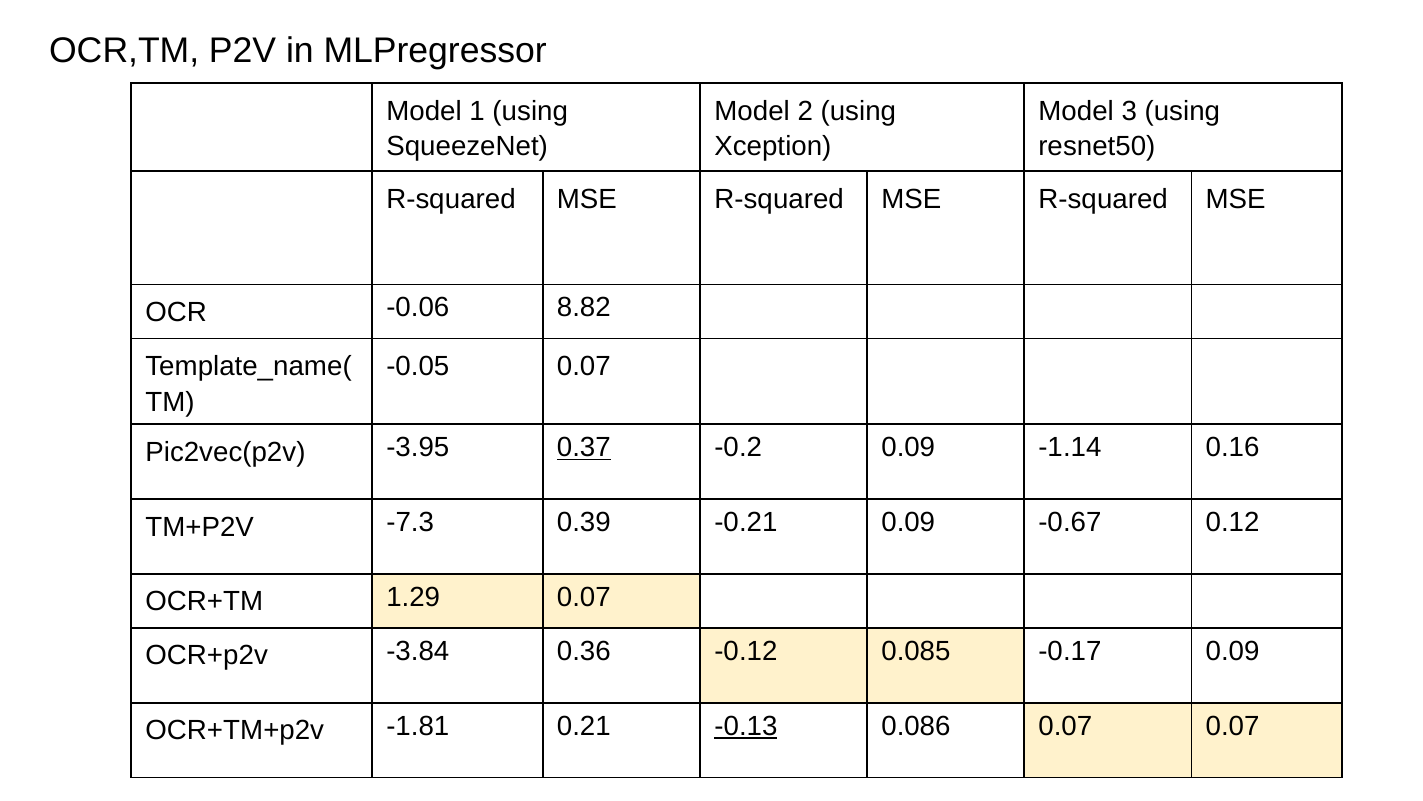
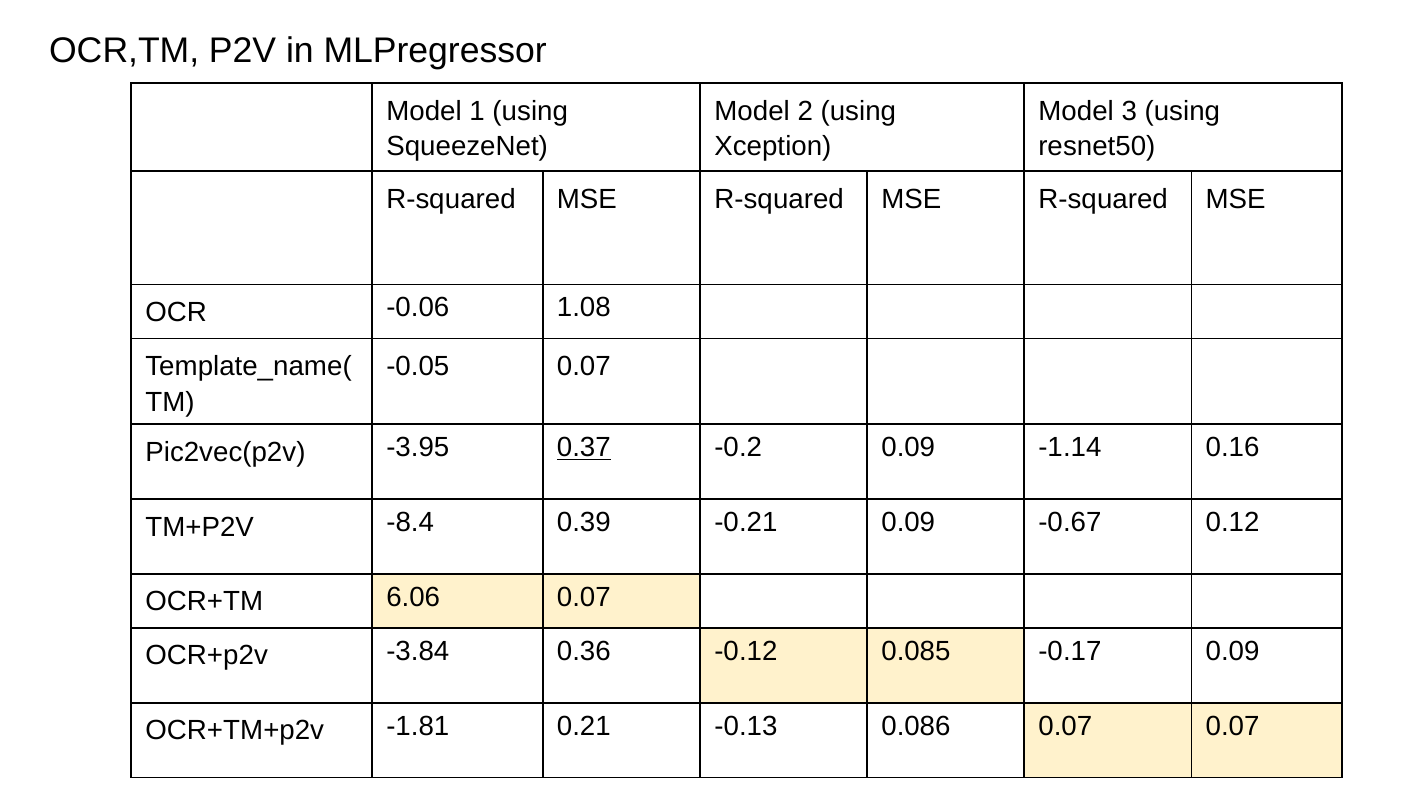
8.82: 8.82 -> 1.08 (584, 307)
-7.3: -7.3 -> -8.4 (410, 522)
1.29: 1.29 -> 6.06 (413, 597)
-0.13 underline: present -> none (746, 726)
